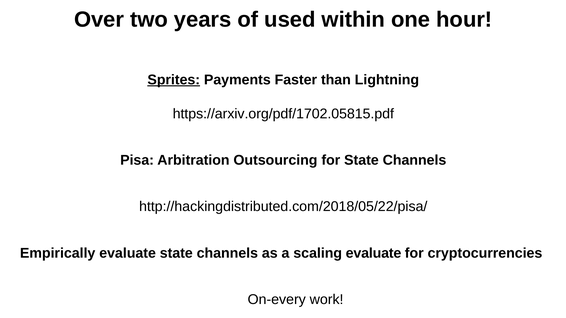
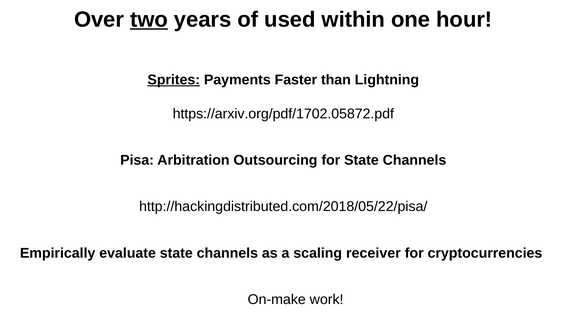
two underline: none -> present (149, 20)
https://arxiv.org/pdf/1702.05815.pdf: https://arxiv.org/pdf/1702.05815.pdf -> https://arxiv.org/pdf/1702.05872.pdf (283, 114)
scaling evaluate: evaluate -> receiver (373, 253)
On-every: On-every -> On-make (277, 300)
